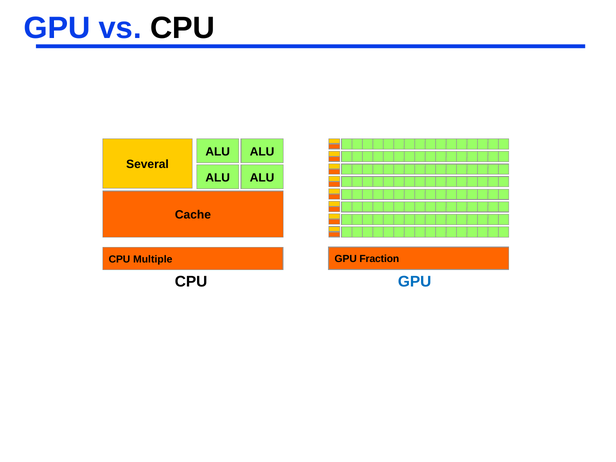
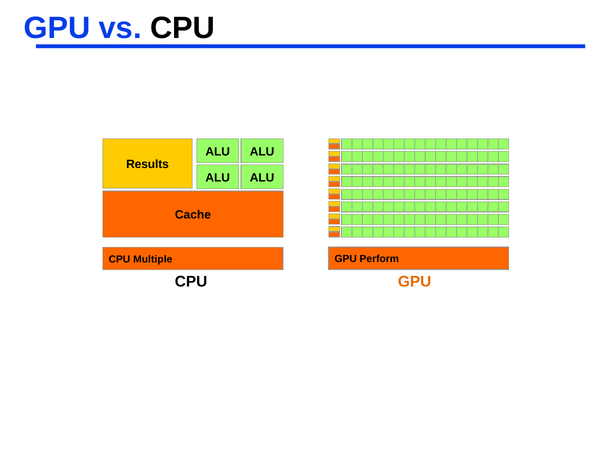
Several: Several -> Results (148, 164)
Fraction: Fraction -> Perform (379, 259)
GPU colour: blue -> orange (415, 282)
